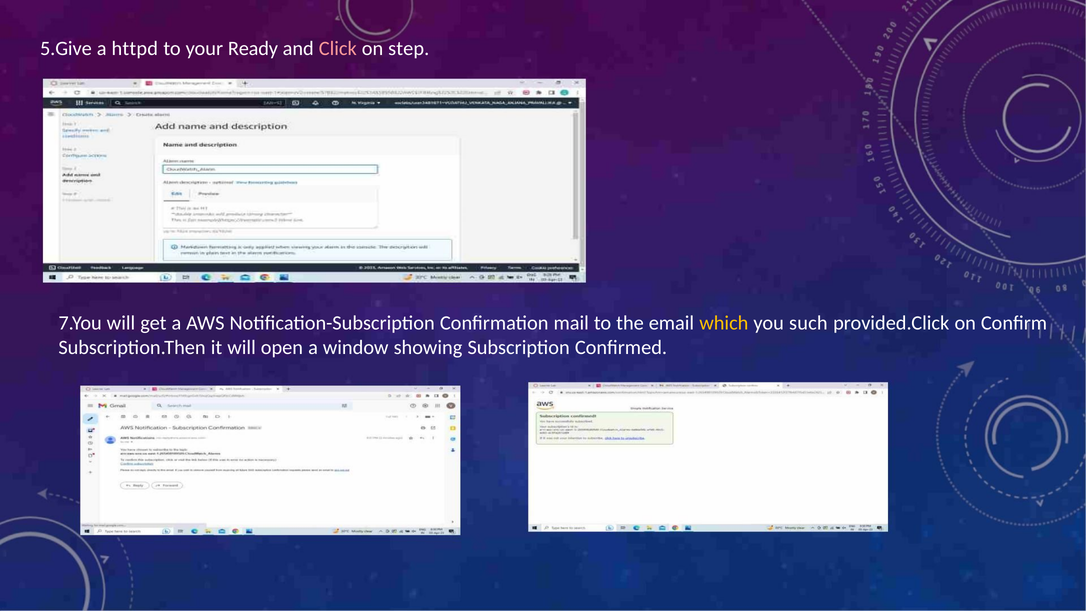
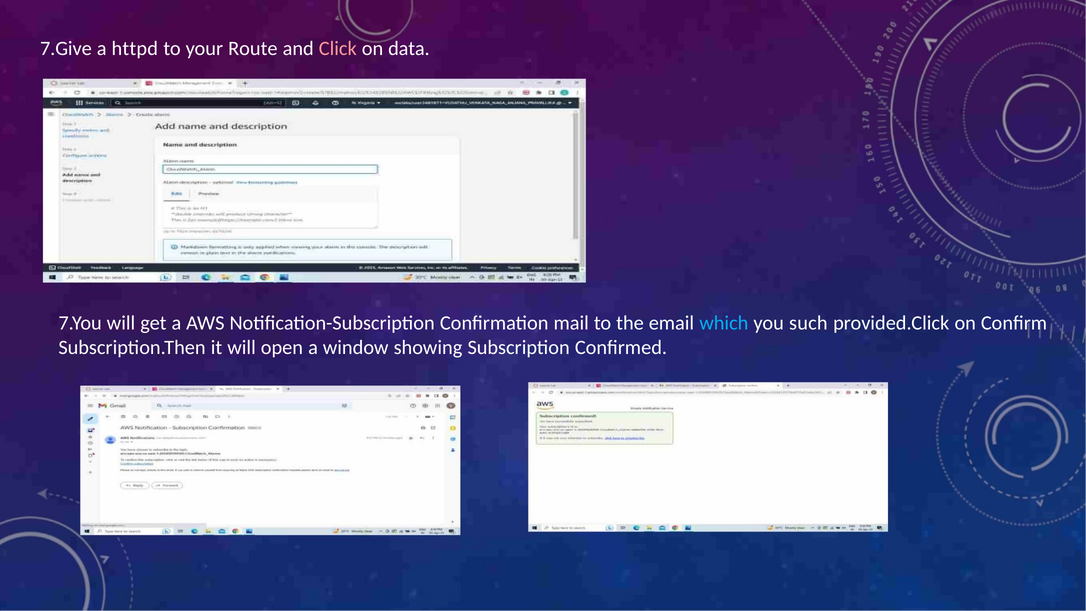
5.Give: 5.Give -> 7.Give (66, 49)
Ready: Ready -> Route (253, 49)
step: step -> data (409, 49)
which colour: yellow -> light blue (724, 323)
